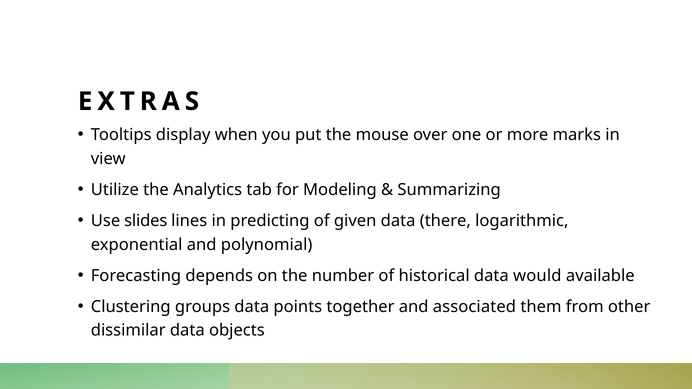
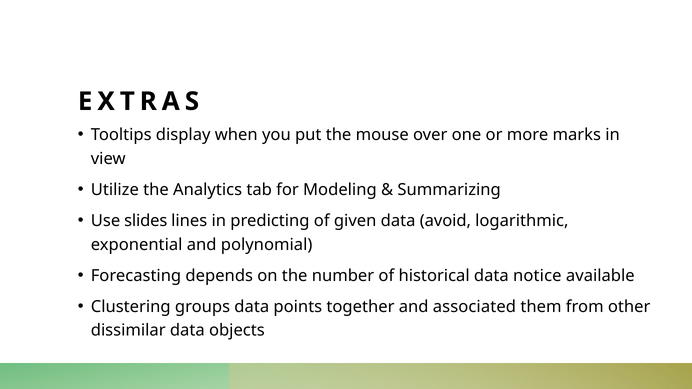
there: there -> avoid (445, 221)
would: would -> notice (537, 276)
